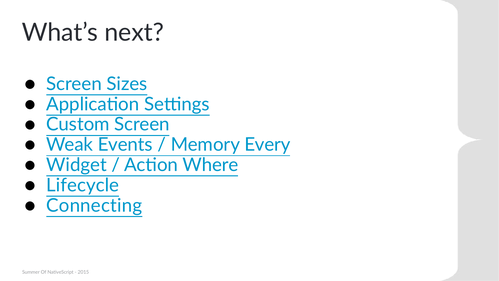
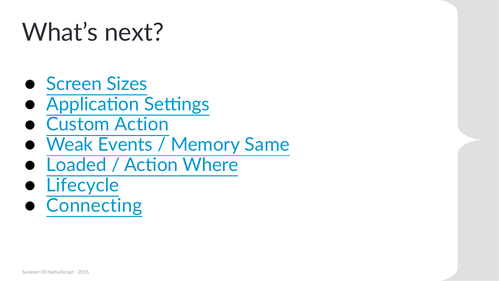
Custom Screen: Screen -> Action (142, 124)
Every: Every -> Same (267, 145)
Widget: Widget -> Loaded (76, 165)
